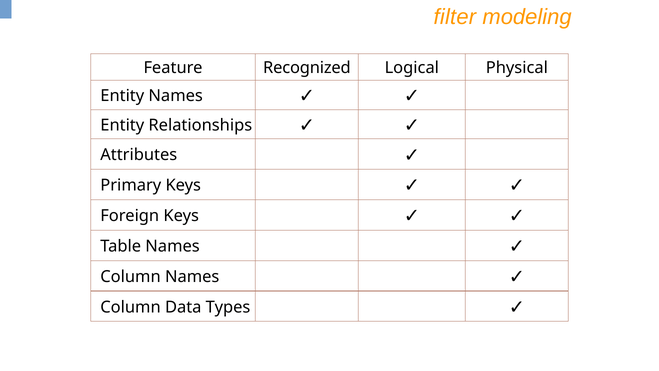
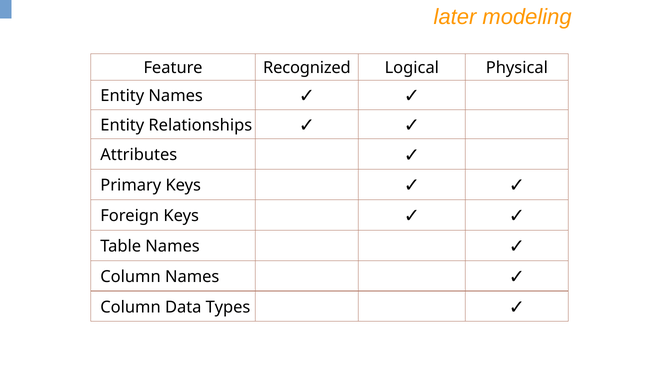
filter: filter -> later (455, 17)
